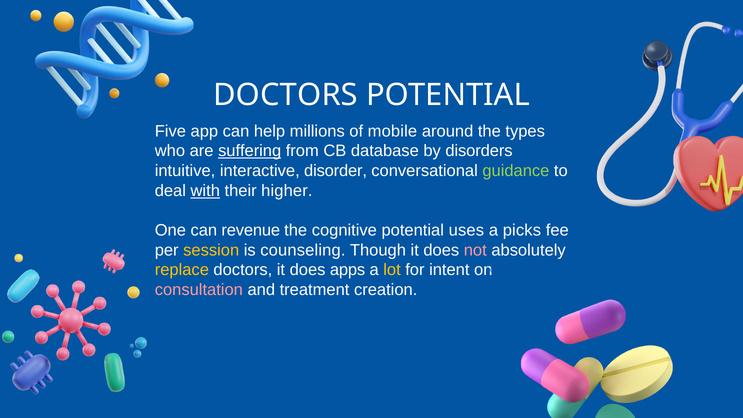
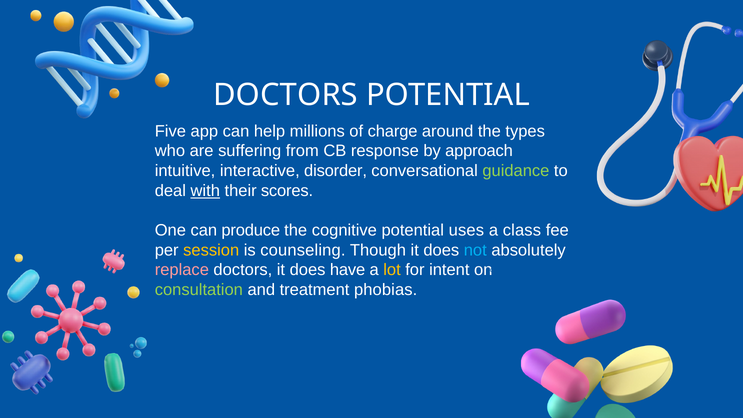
mobile: mobile -> charge (393, 131)
suffering underline: present -> none (250, 151)
database: database -> response (385, 151)
disorders: disorders -> approach (479, 151)
higher: higher -> scores (287, 191)
revenue: revenue -> produce (251, 230)
picks: picks -> class (522, 230)
not colour: pink -> light blue (475, 250)
replace colour: yellow -> pink (182, 270)
apps: apps -> have (348, 270)
consultation colour: pink -> light green (199, 290)
creation: creation -> phobias (386, 290)
